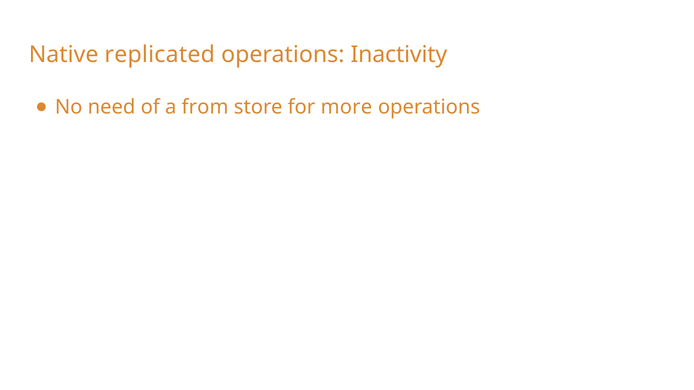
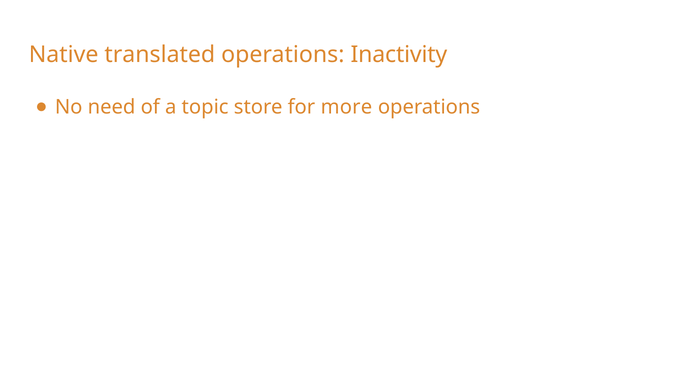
replicated: replicated -> translated (160, 54)
from: from -> topic (205, 107)
